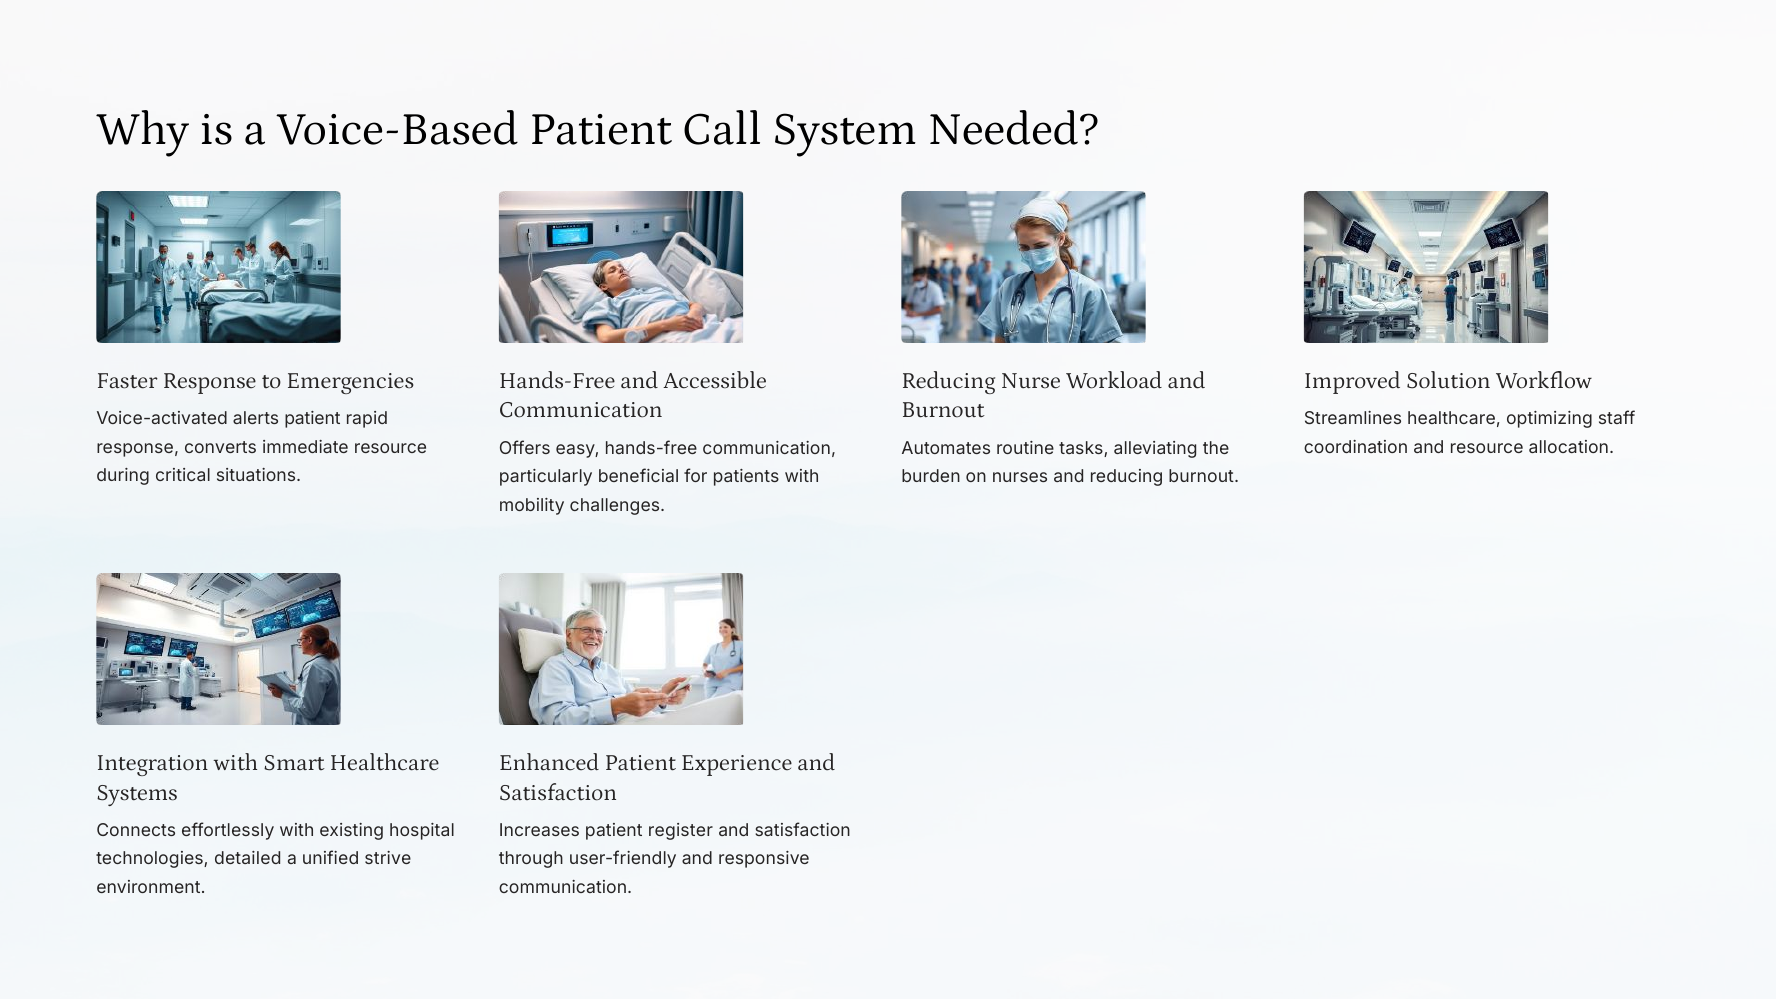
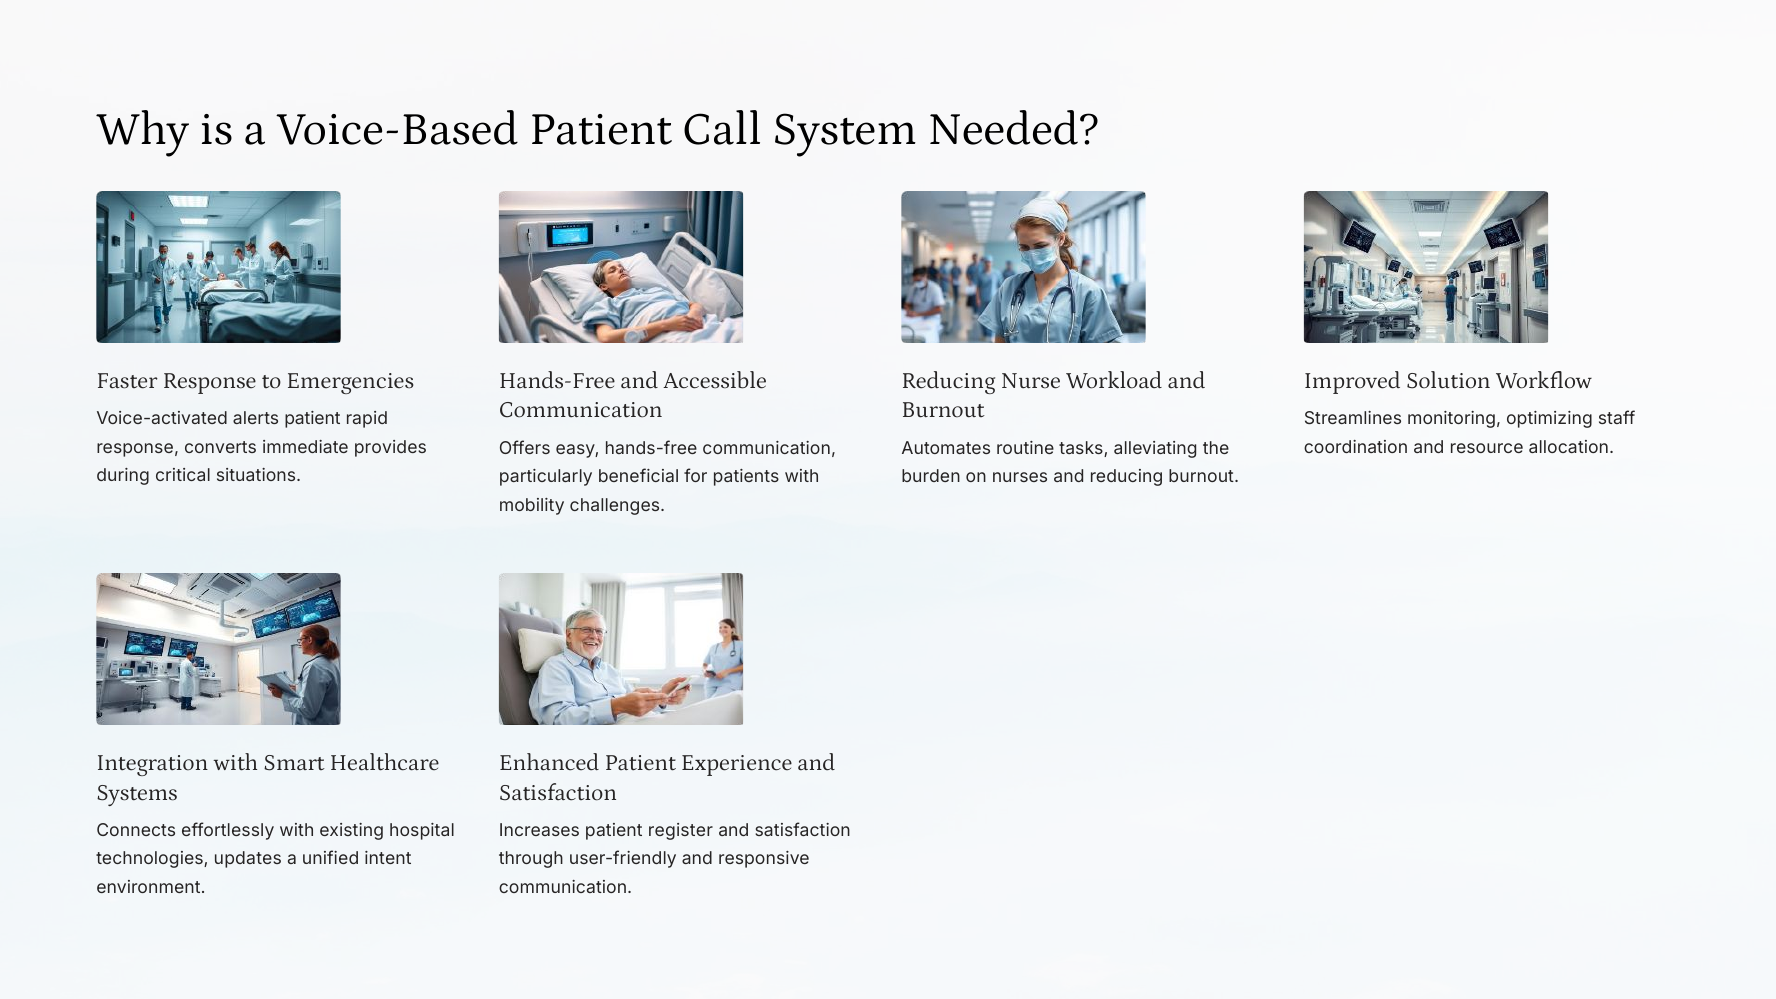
Streamlines healthcare: healthcare -> monitoring (1454, 419)
immediate resource: resource -> provides (390, 448)
detailed: detailed -> updates (248, 859)
strive: strive -> intent (388, 859)
